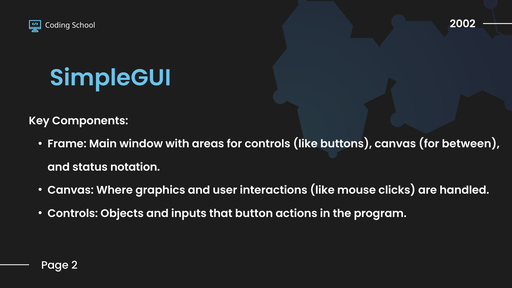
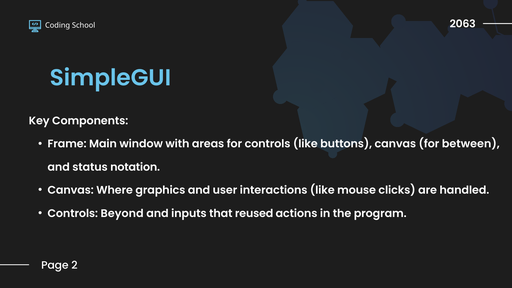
2002: 2002 -> 2063 (463, 24)
Objects: Objects -> Beyond (122, 213)
button: button -> reused (254, 213)
